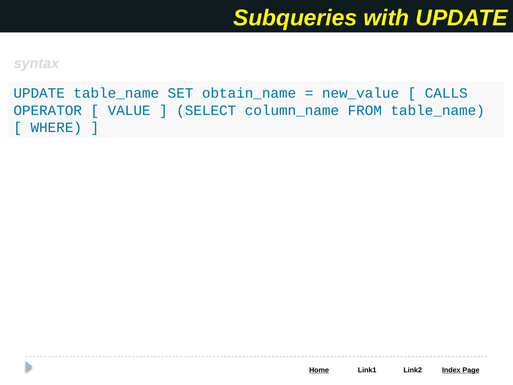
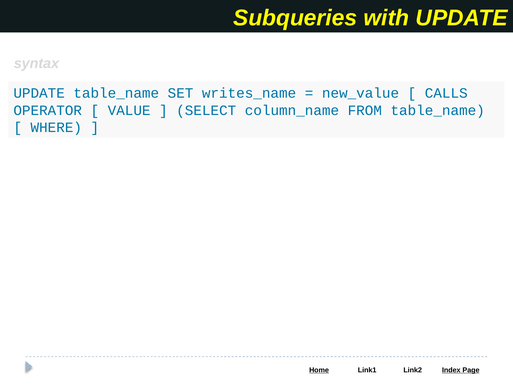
obtain_name: obtain_name -> writes_name (249, 93)
